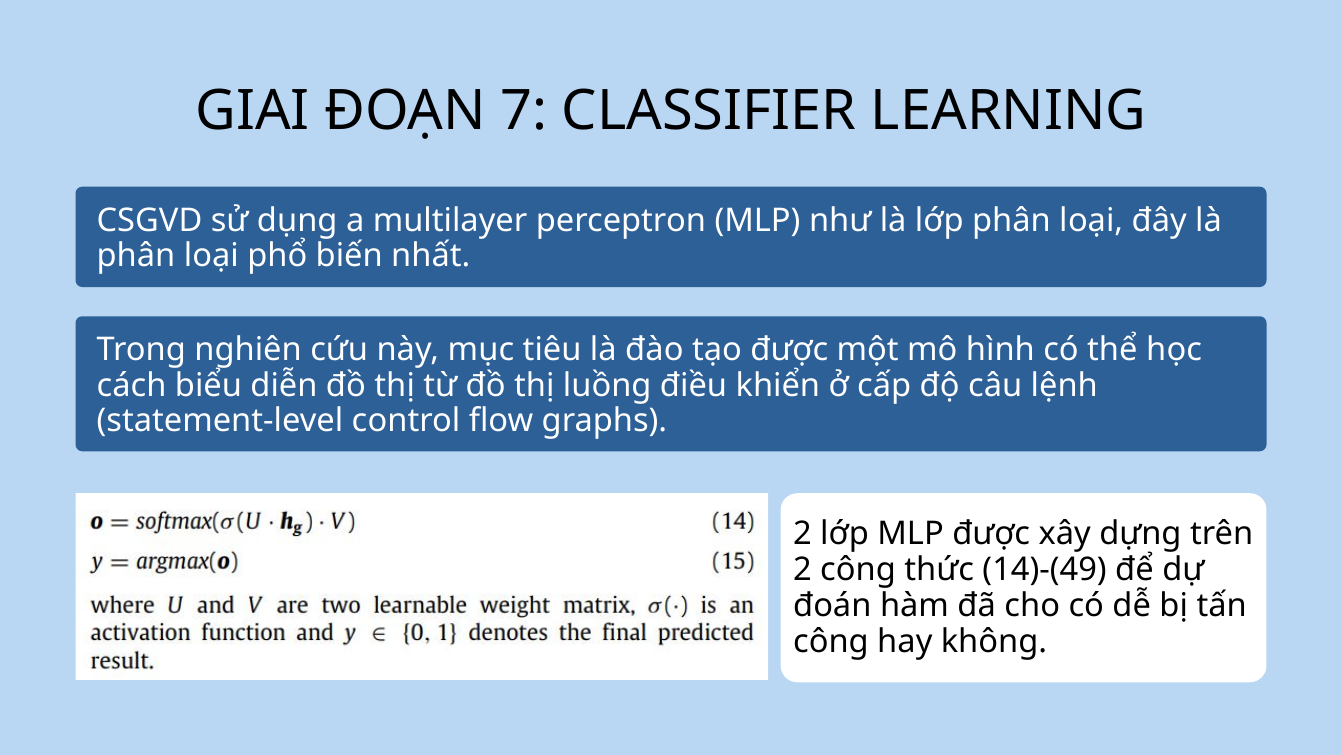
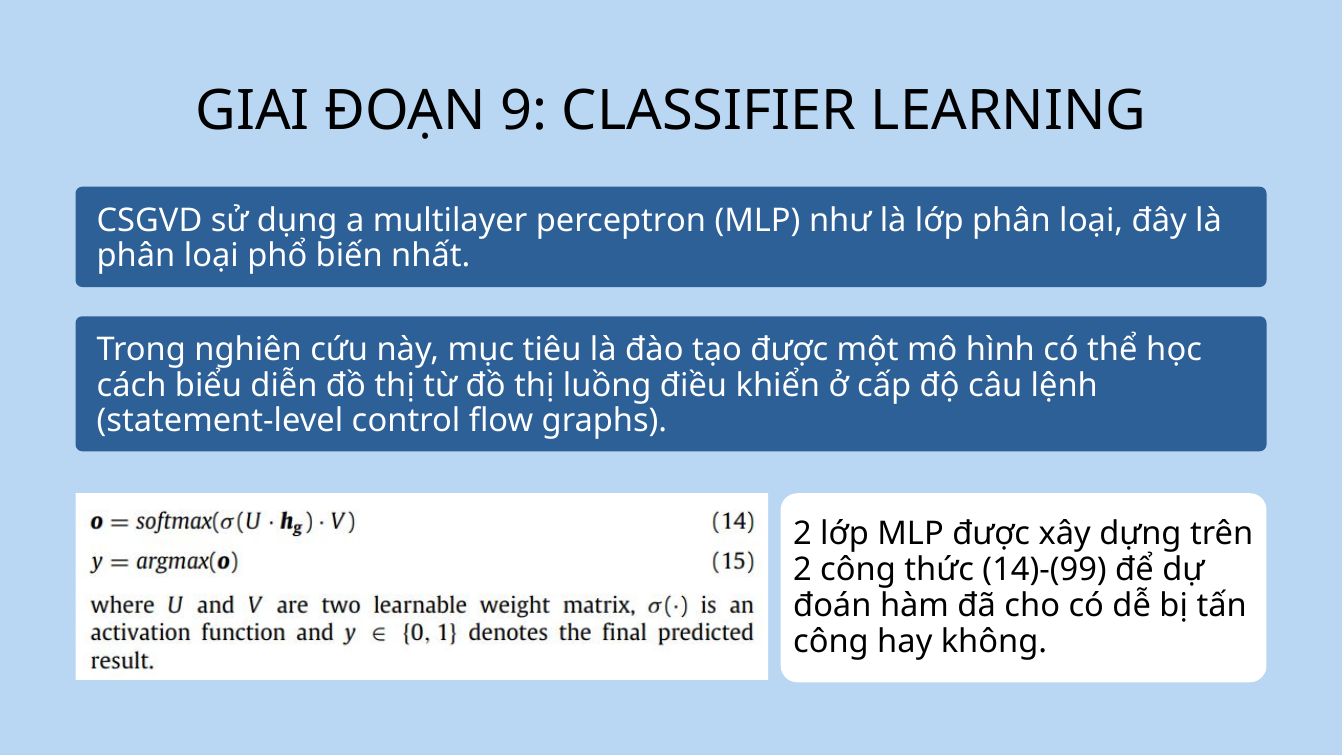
7: 7 -> 9 (524, 111)
14)-(49: 14)-(49 -> 14)-(99 (1045, 570)
